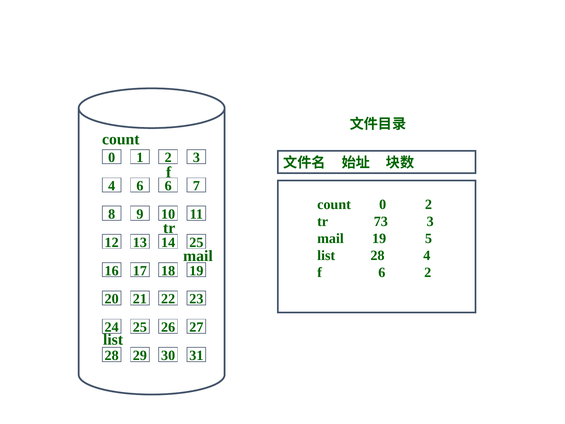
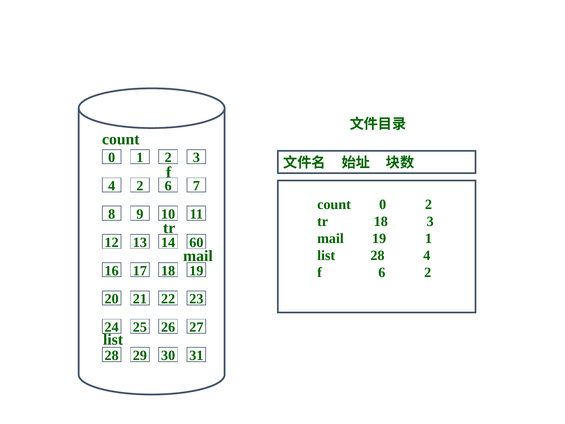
4 6: 6 -> 2 (140, 186)
tr 73: 73 -> 18 (381, 221)
19 5: 5 -> 1 (428, 238)
14 25: 25 -> 60 (196, 242)
